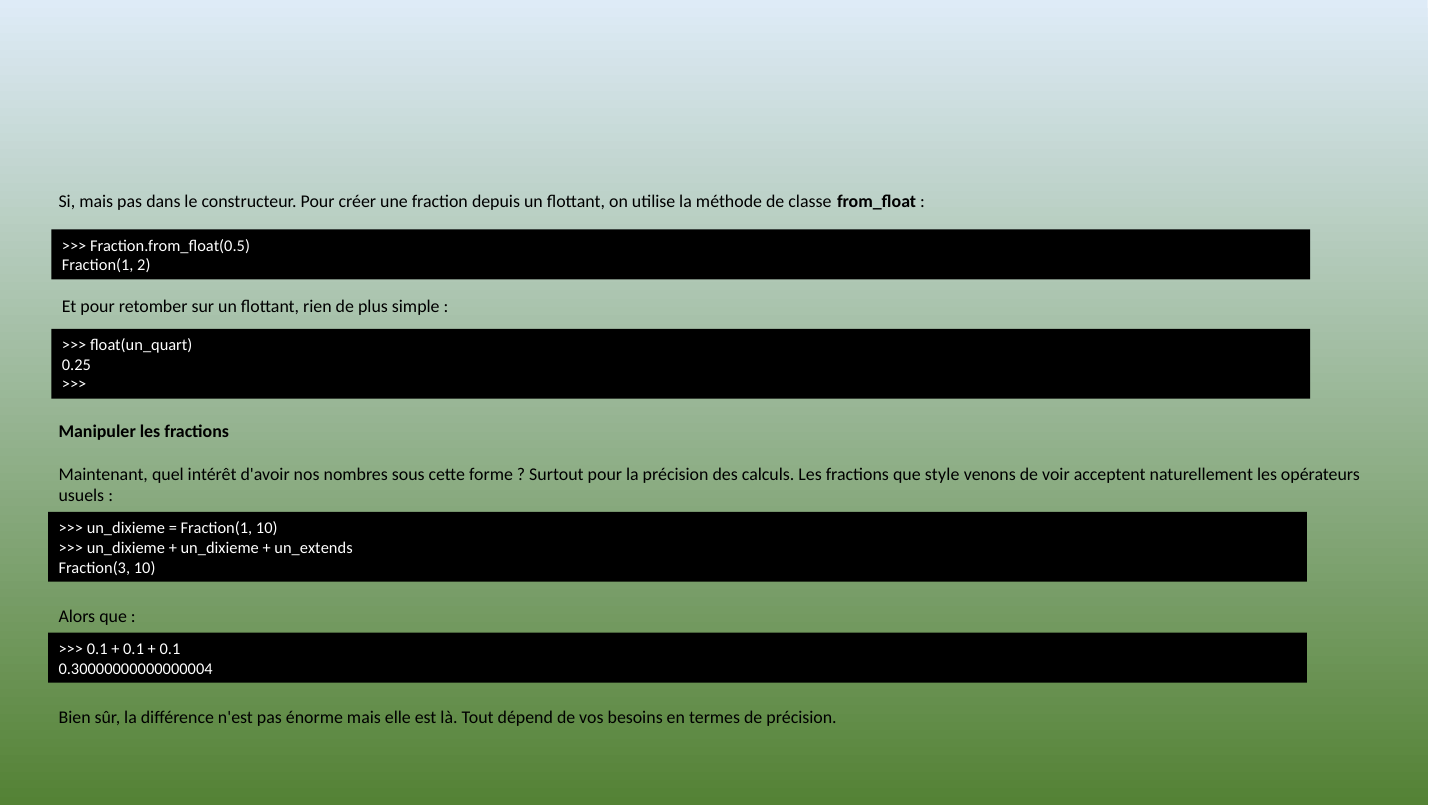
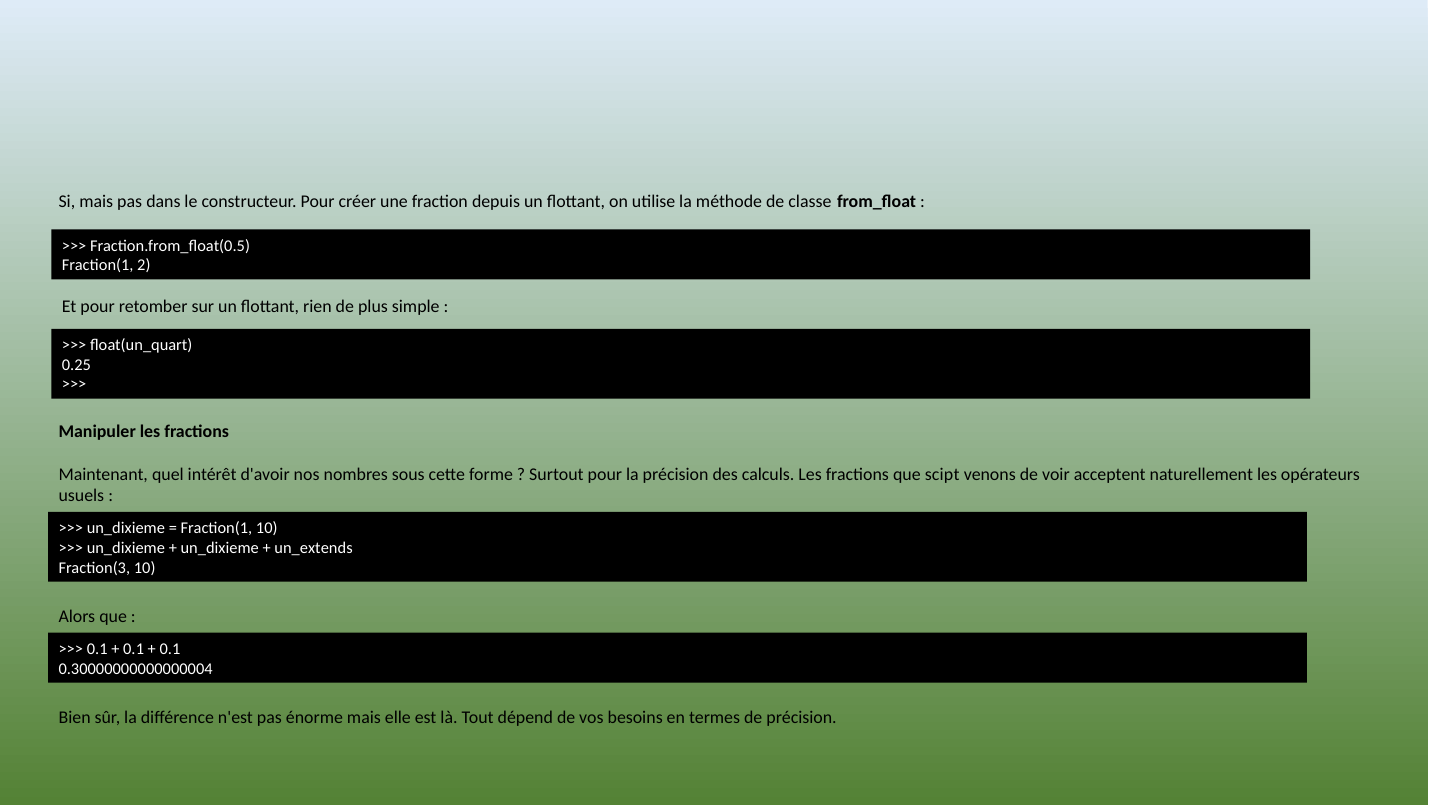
style: style -> scipt (942, 474)
